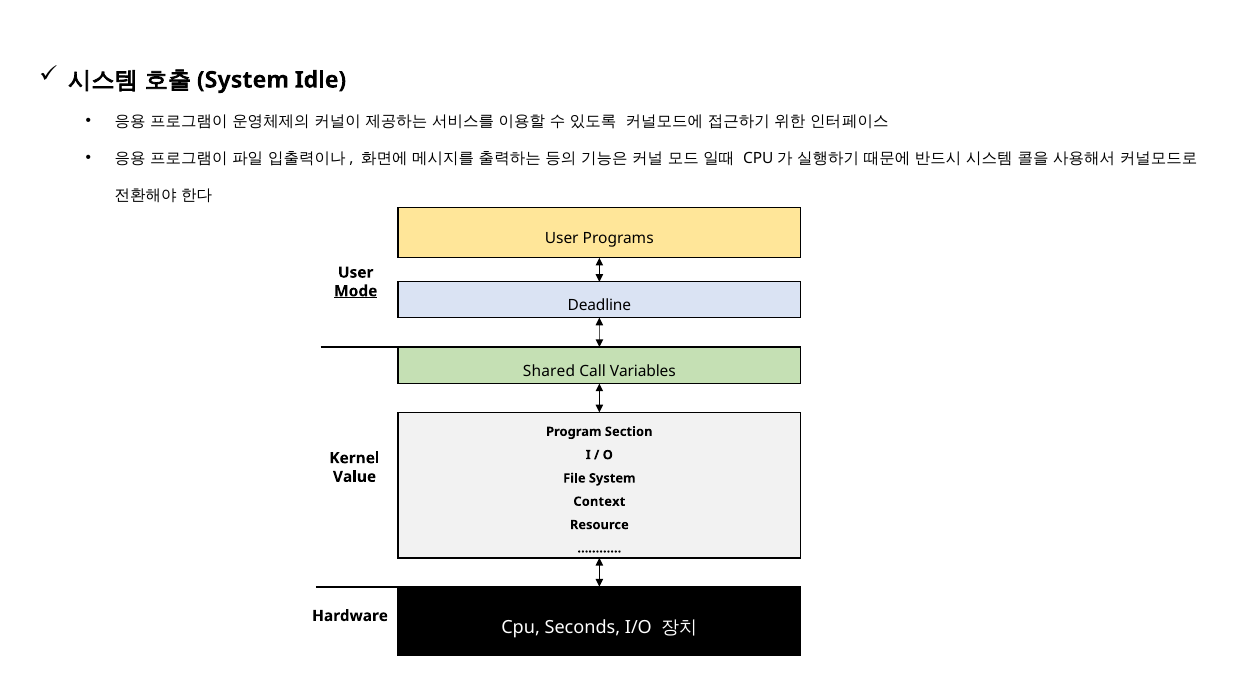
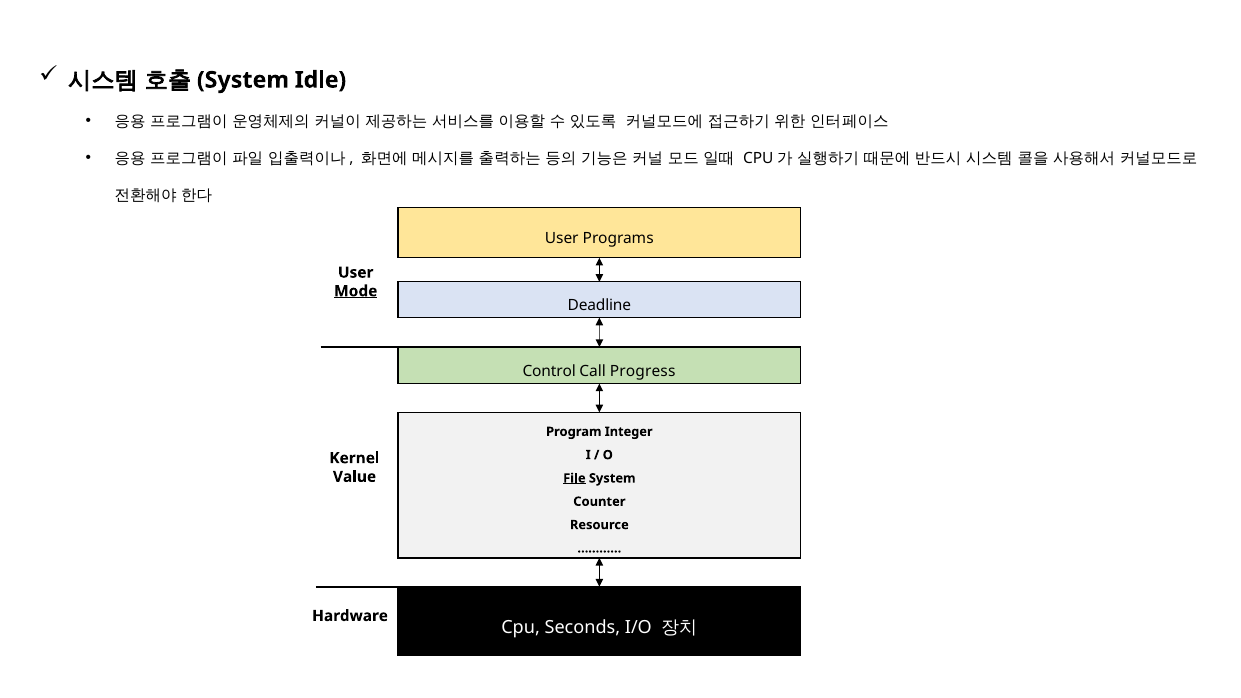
Shared: Shared -> Control (549, 371)
Variables: Variables -> Progress (643, 371)
Section: Section -> Integer (629, 432)
File underline: none -> present (574, 478)
Context: Context -> Counter (599, 502)
